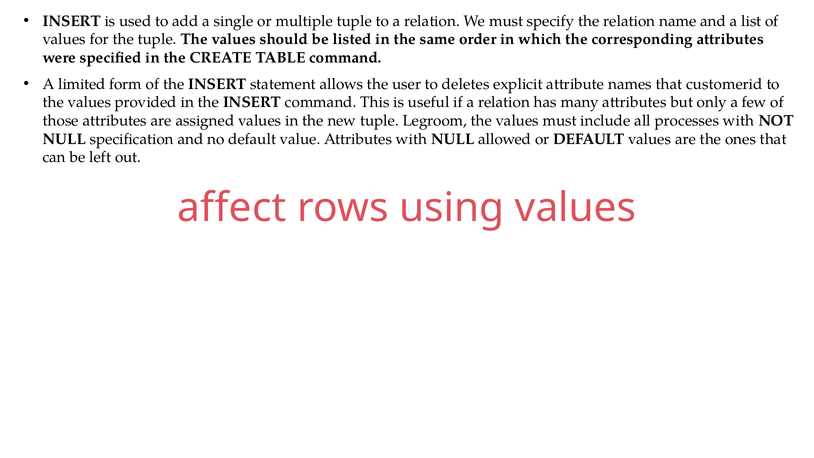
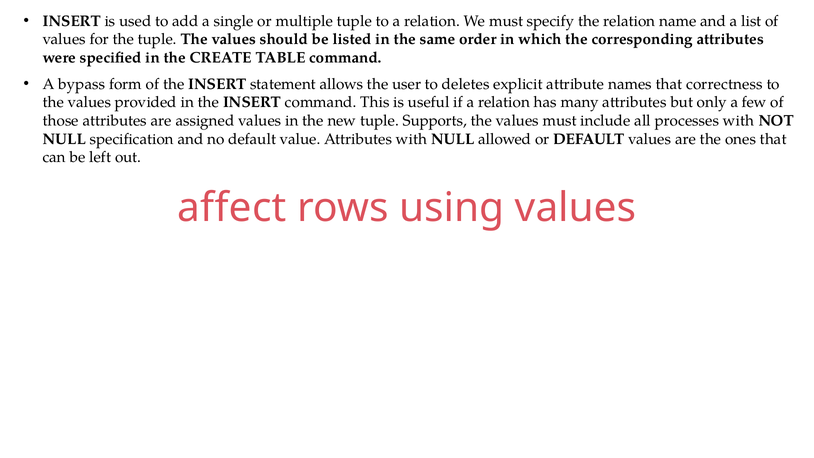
limited: limited -> bypass (82, 84)
customerid: customerid -> correctness (724, 84)
Legroom: Legroom -> Supports (435, 121)
